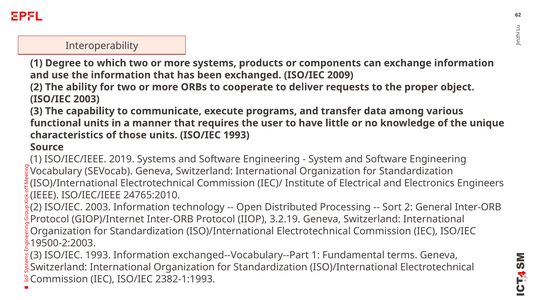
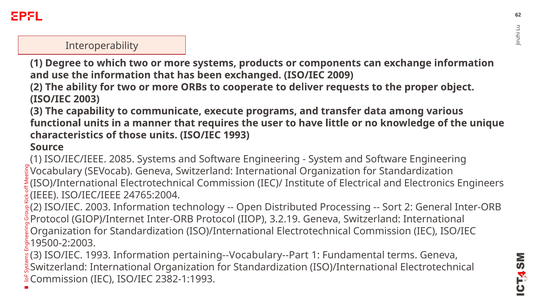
2019: 2019 -> 2085 (122, 159)
24765:2010: 24765:2010 -> 24765:2004 (152, 195)
exchanged--Vocabulary--Part: exchanged--Vocabulary--Part -> pertaining--Vocabulary--Part (241, 255)
